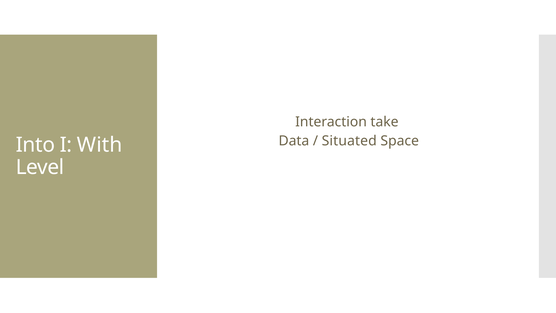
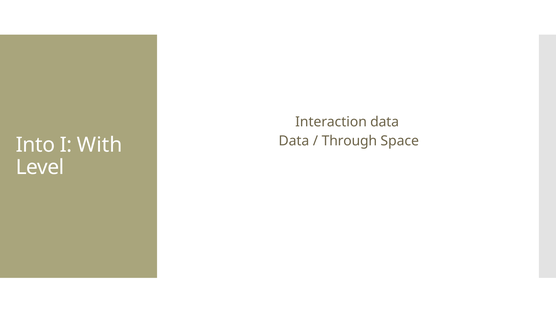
Interaction take: take -> data (385, 122)
Situated: Situated -> Through (349, 141)
